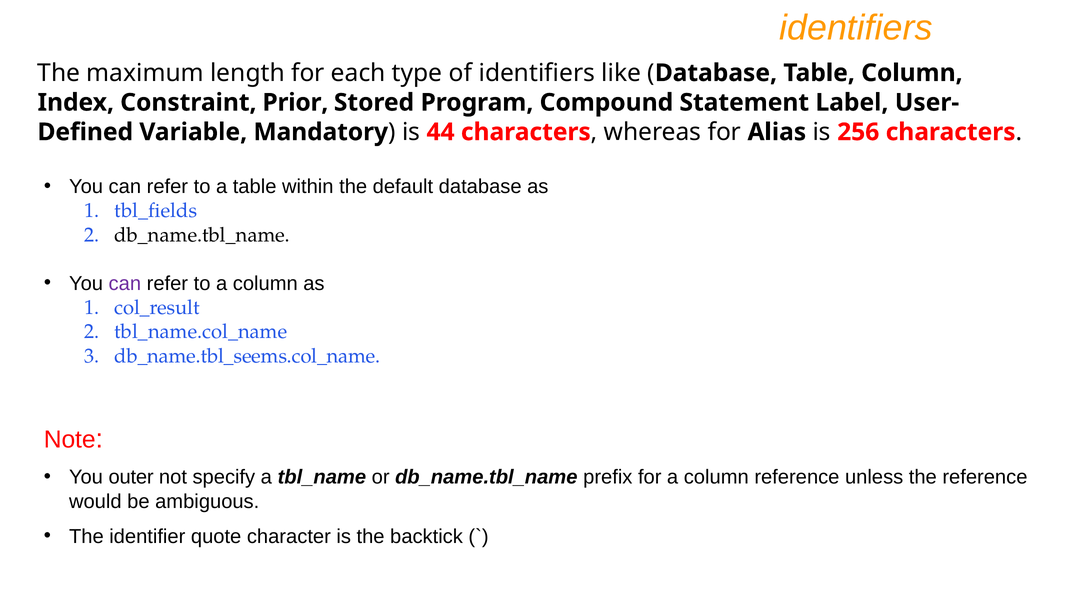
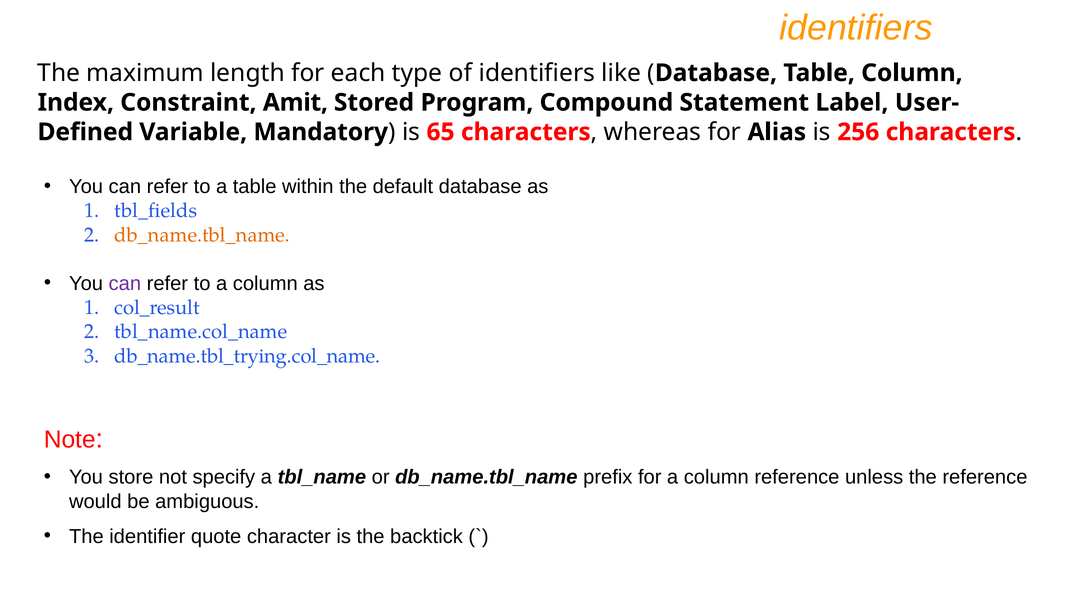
Prior: Prior -> Amit (295, 102)
44: 44 -> 65 (441, 132)
db_name.tbl_name colour: black -> orange (202, 235)
db_name.tbl_seems.col_name: db_name.tbl_seems.col_name -> db_name.tbl_trying.col_name (247, 356)
outer: outer -> store (131, 477)
